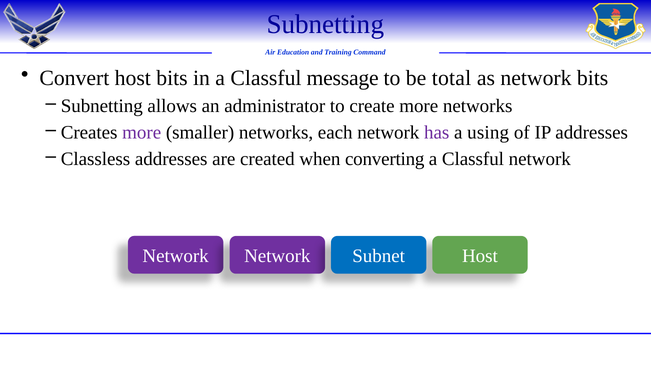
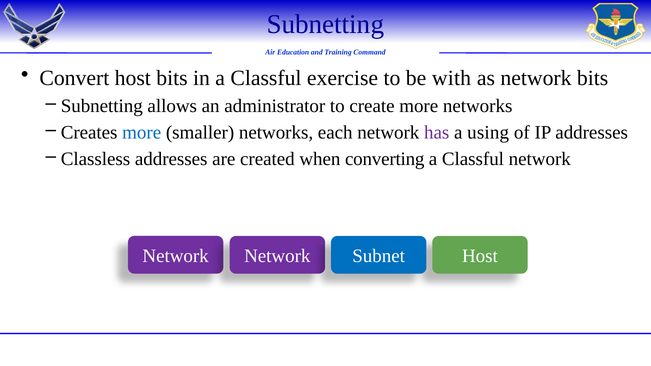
message: message -> exercise (343, 78)
total: total -> with (451, 78)
more colour: purple -> blue (142, 133)
